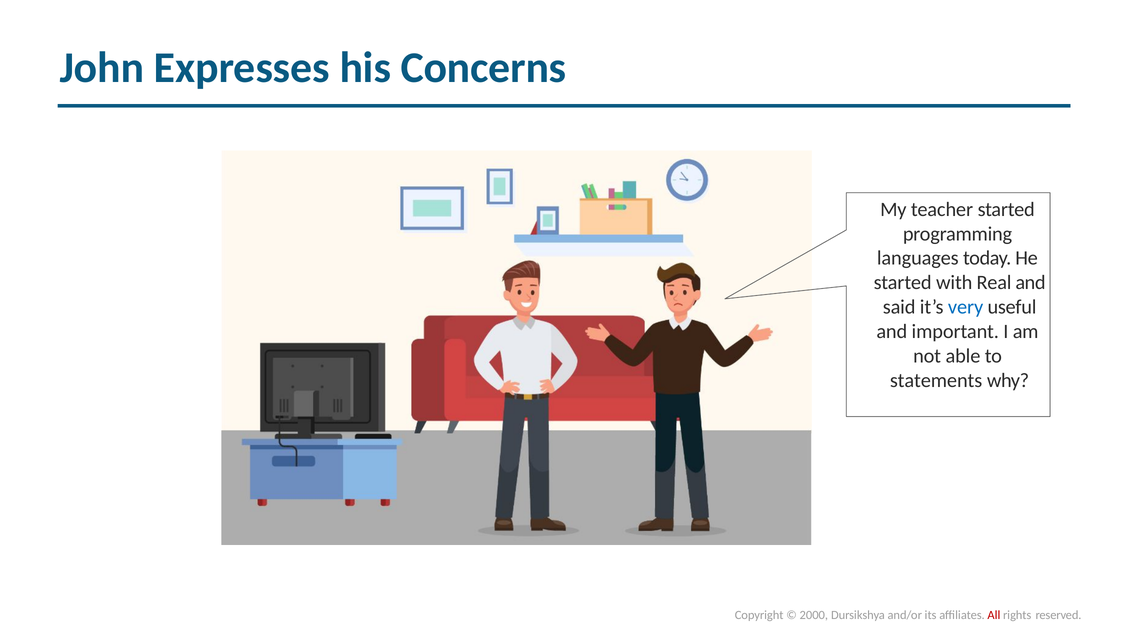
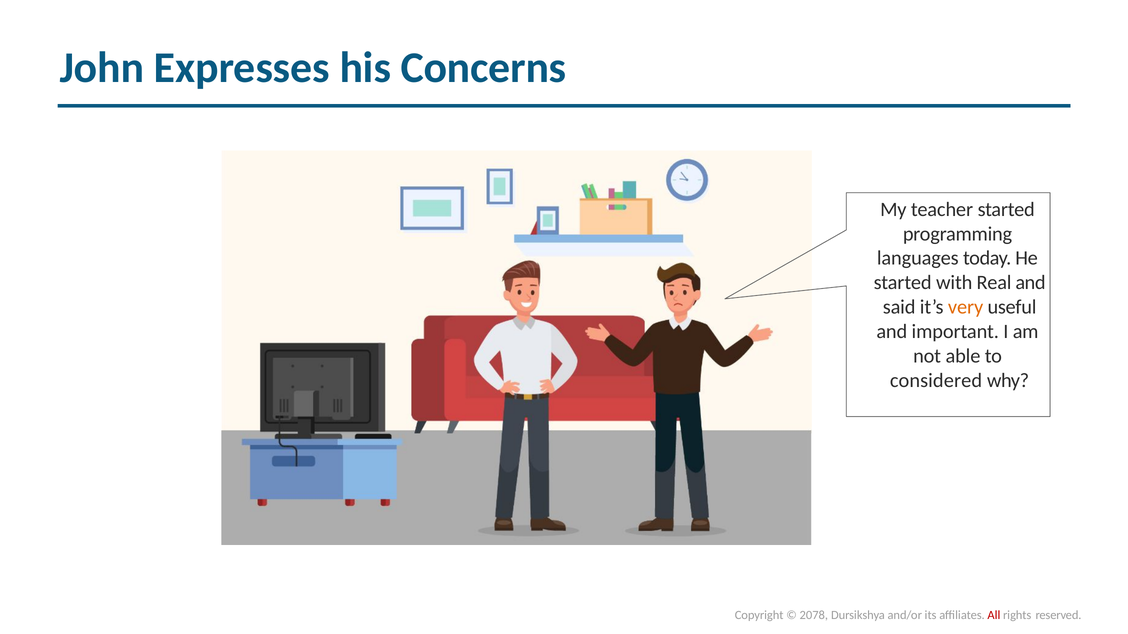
very colour: blue -> orange (966, 307)
statements: statements -> considered (936, 381)
2000: 2000 -> 2078 (814, 615)
